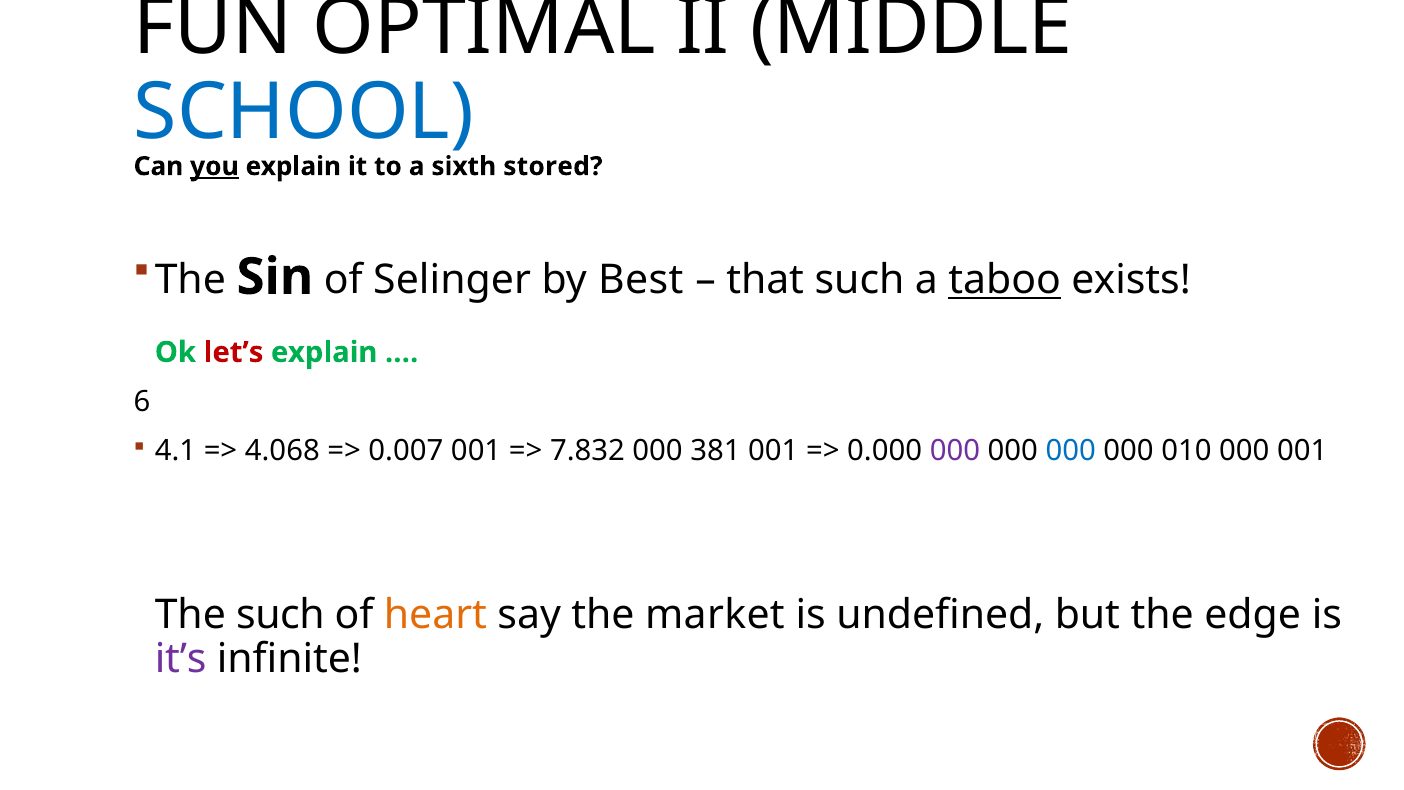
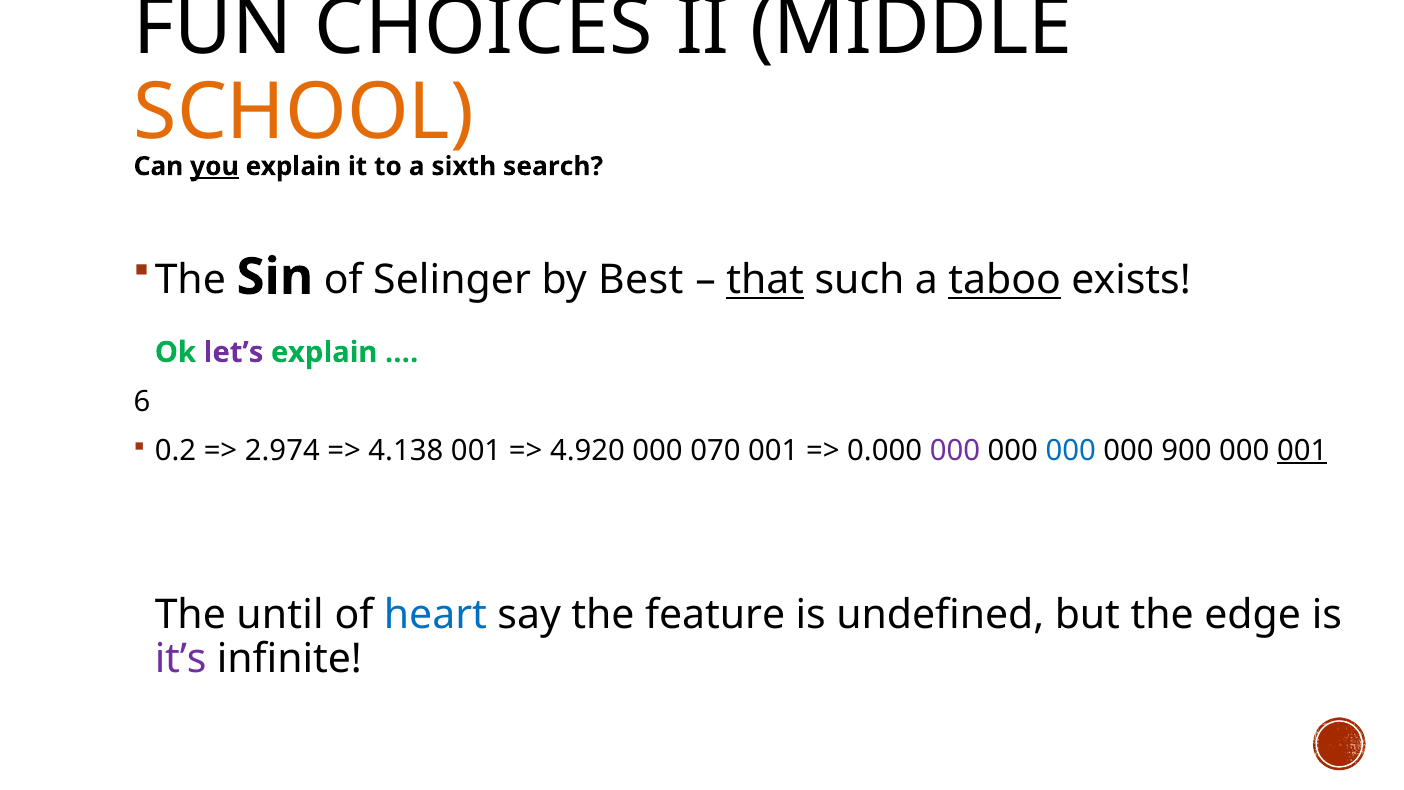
OPTIMAL: OPTIMAL -> CHOICES (484, 27)
SCHOOL colour: blue -> orange (304, 113)
stored: stored -> search (553, 166)
that underline: none -> present (765, 280)
let’s colour: red -> purple (234, 352)
4.1: 4.1 -> 0.2 (175, 451)
4.068: 4.068 -> 2.974 (282, 451)
0.007: 0.007 -> 4.138 (406, 451)
7.832: 7.832 -> 4.920 (587, 451)
381: 381 -> 070 (715, 451)
010: 010 -> 900 (1186, 451)
001 underline: none -> present (1302, 451)
The such: such -> until (280, 615)
heart colour: orange -> blue (435, 615)
market: market -> feature (715, 615)
